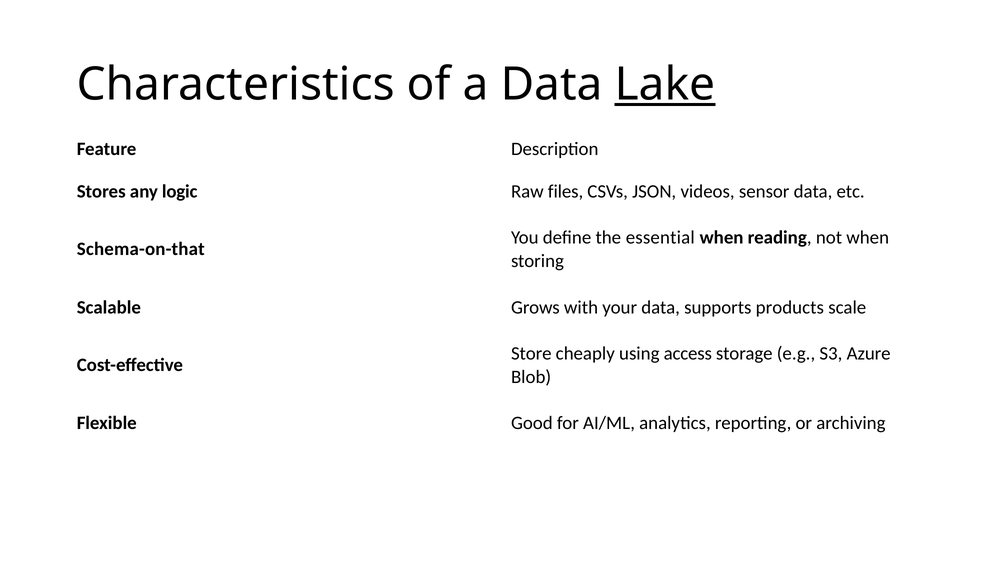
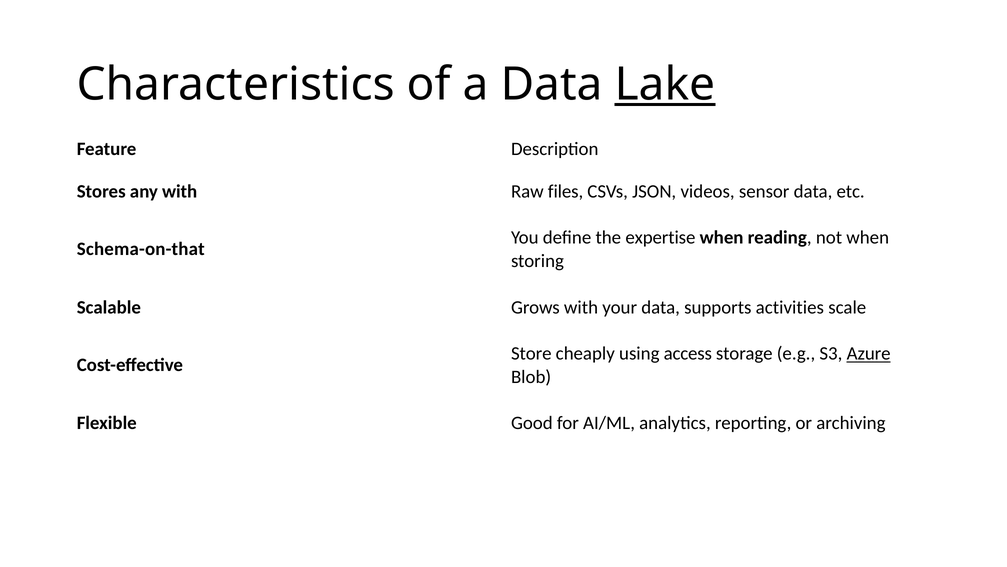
any logic: logic -> with (180, 191)
essential: essential -> expertise (660, 237)
products: products -> activities (790, 307)
Azure underline: none -> present (869, 353)
